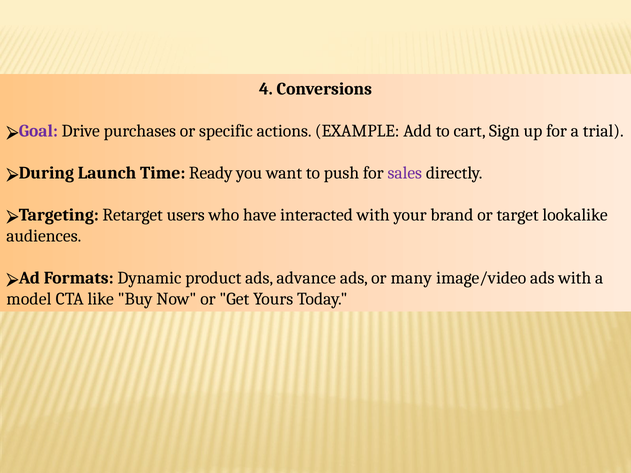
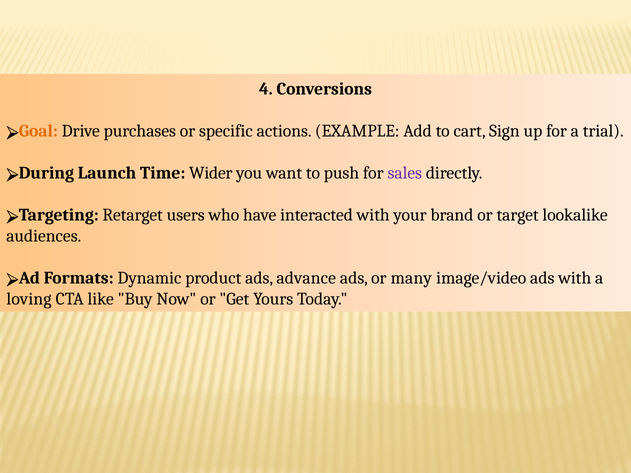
Goal colour: purple -> orange (38, 131)
Ready: Ready -> Wider (211, 173)
model: model -> loving (29, 299)
